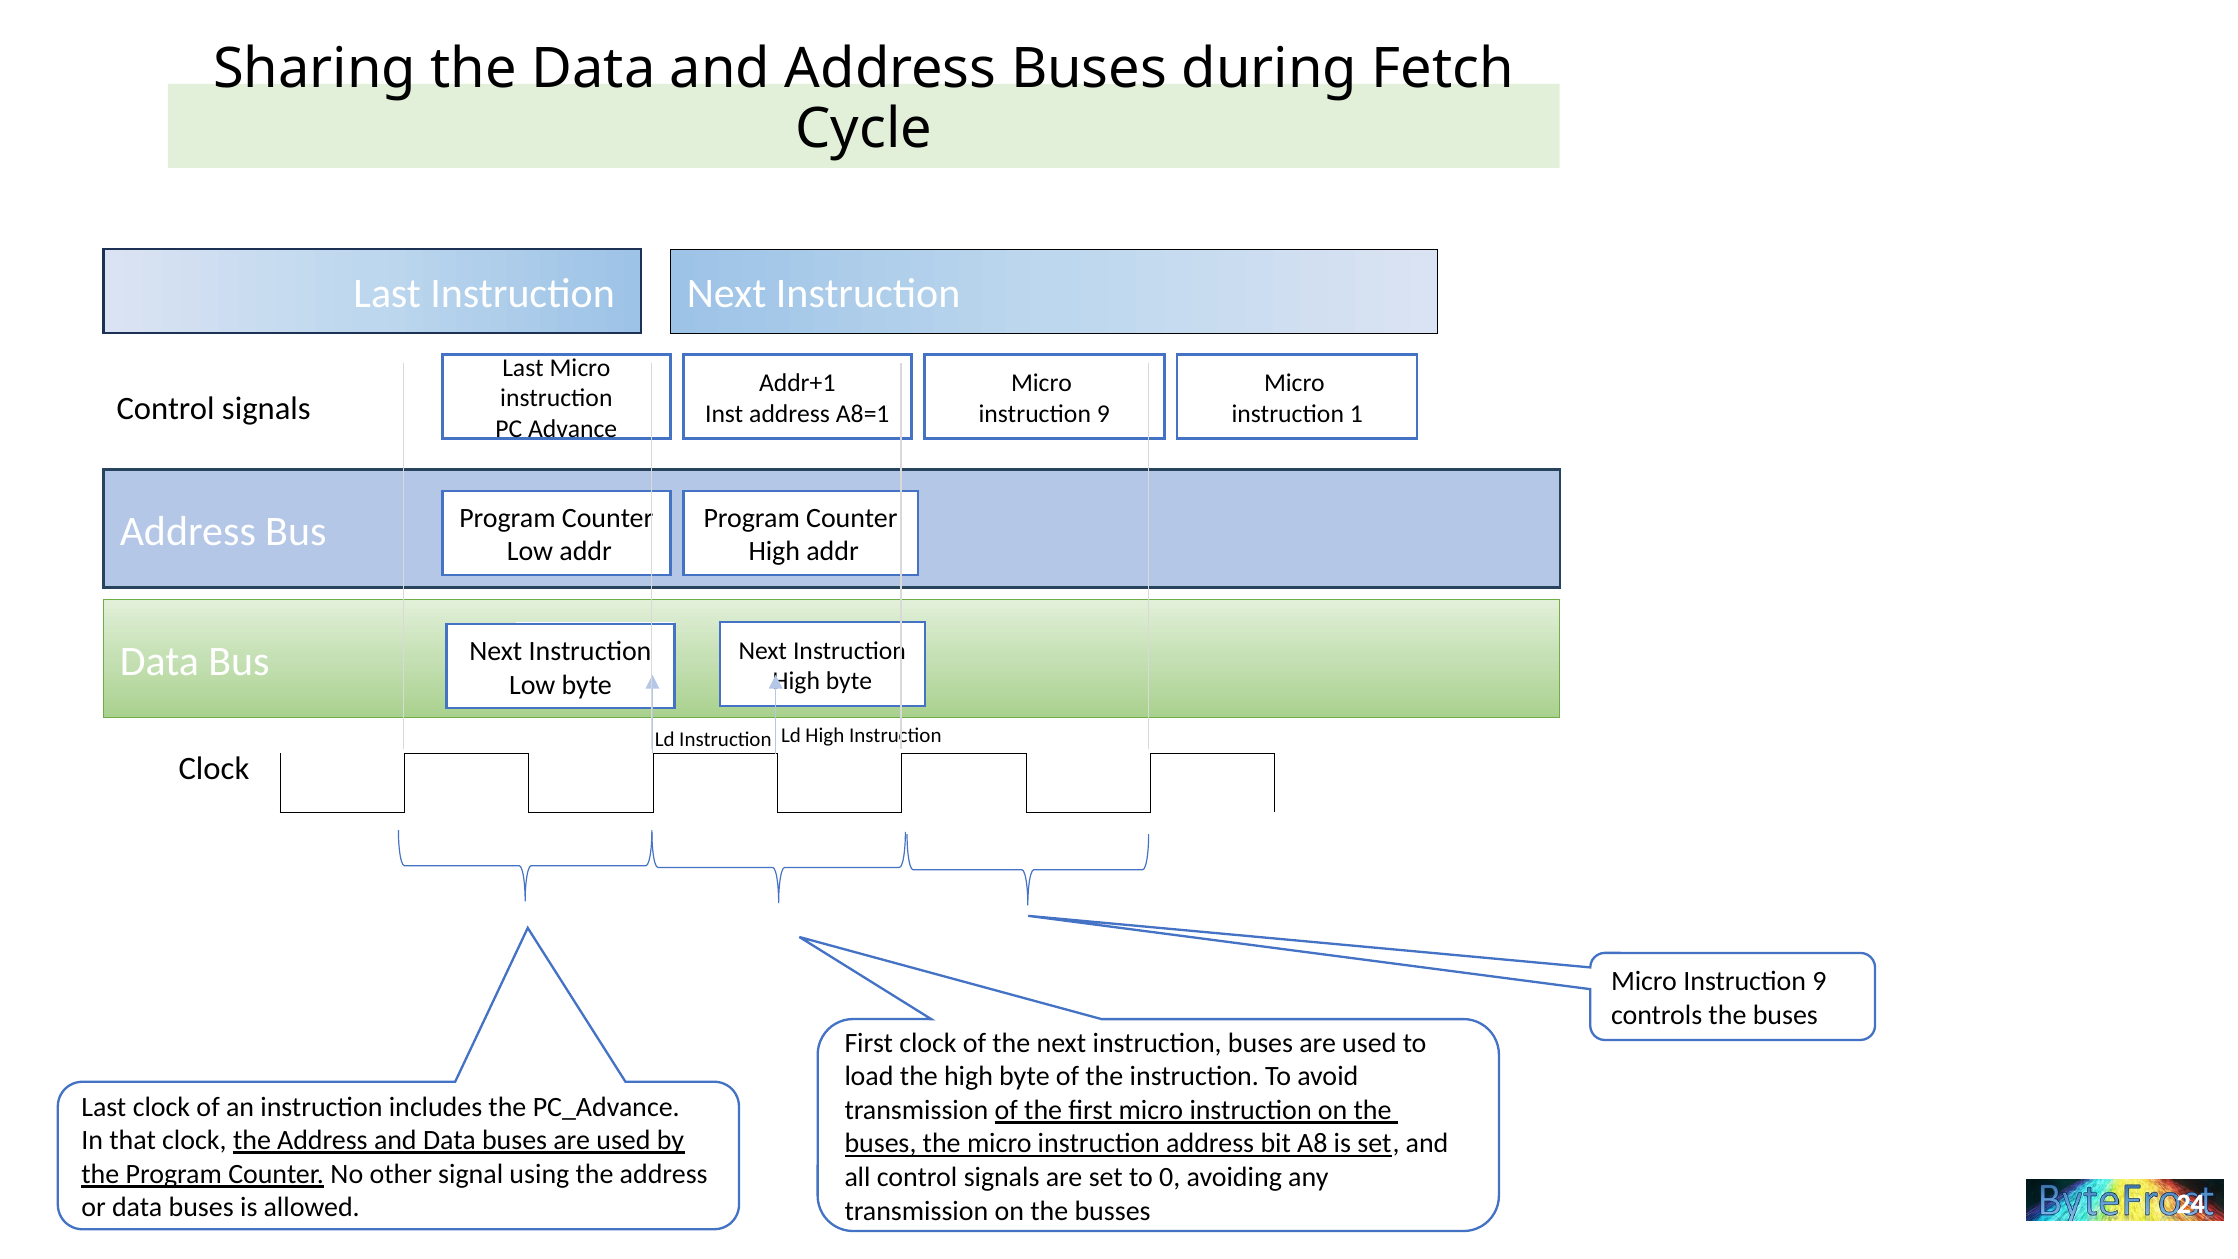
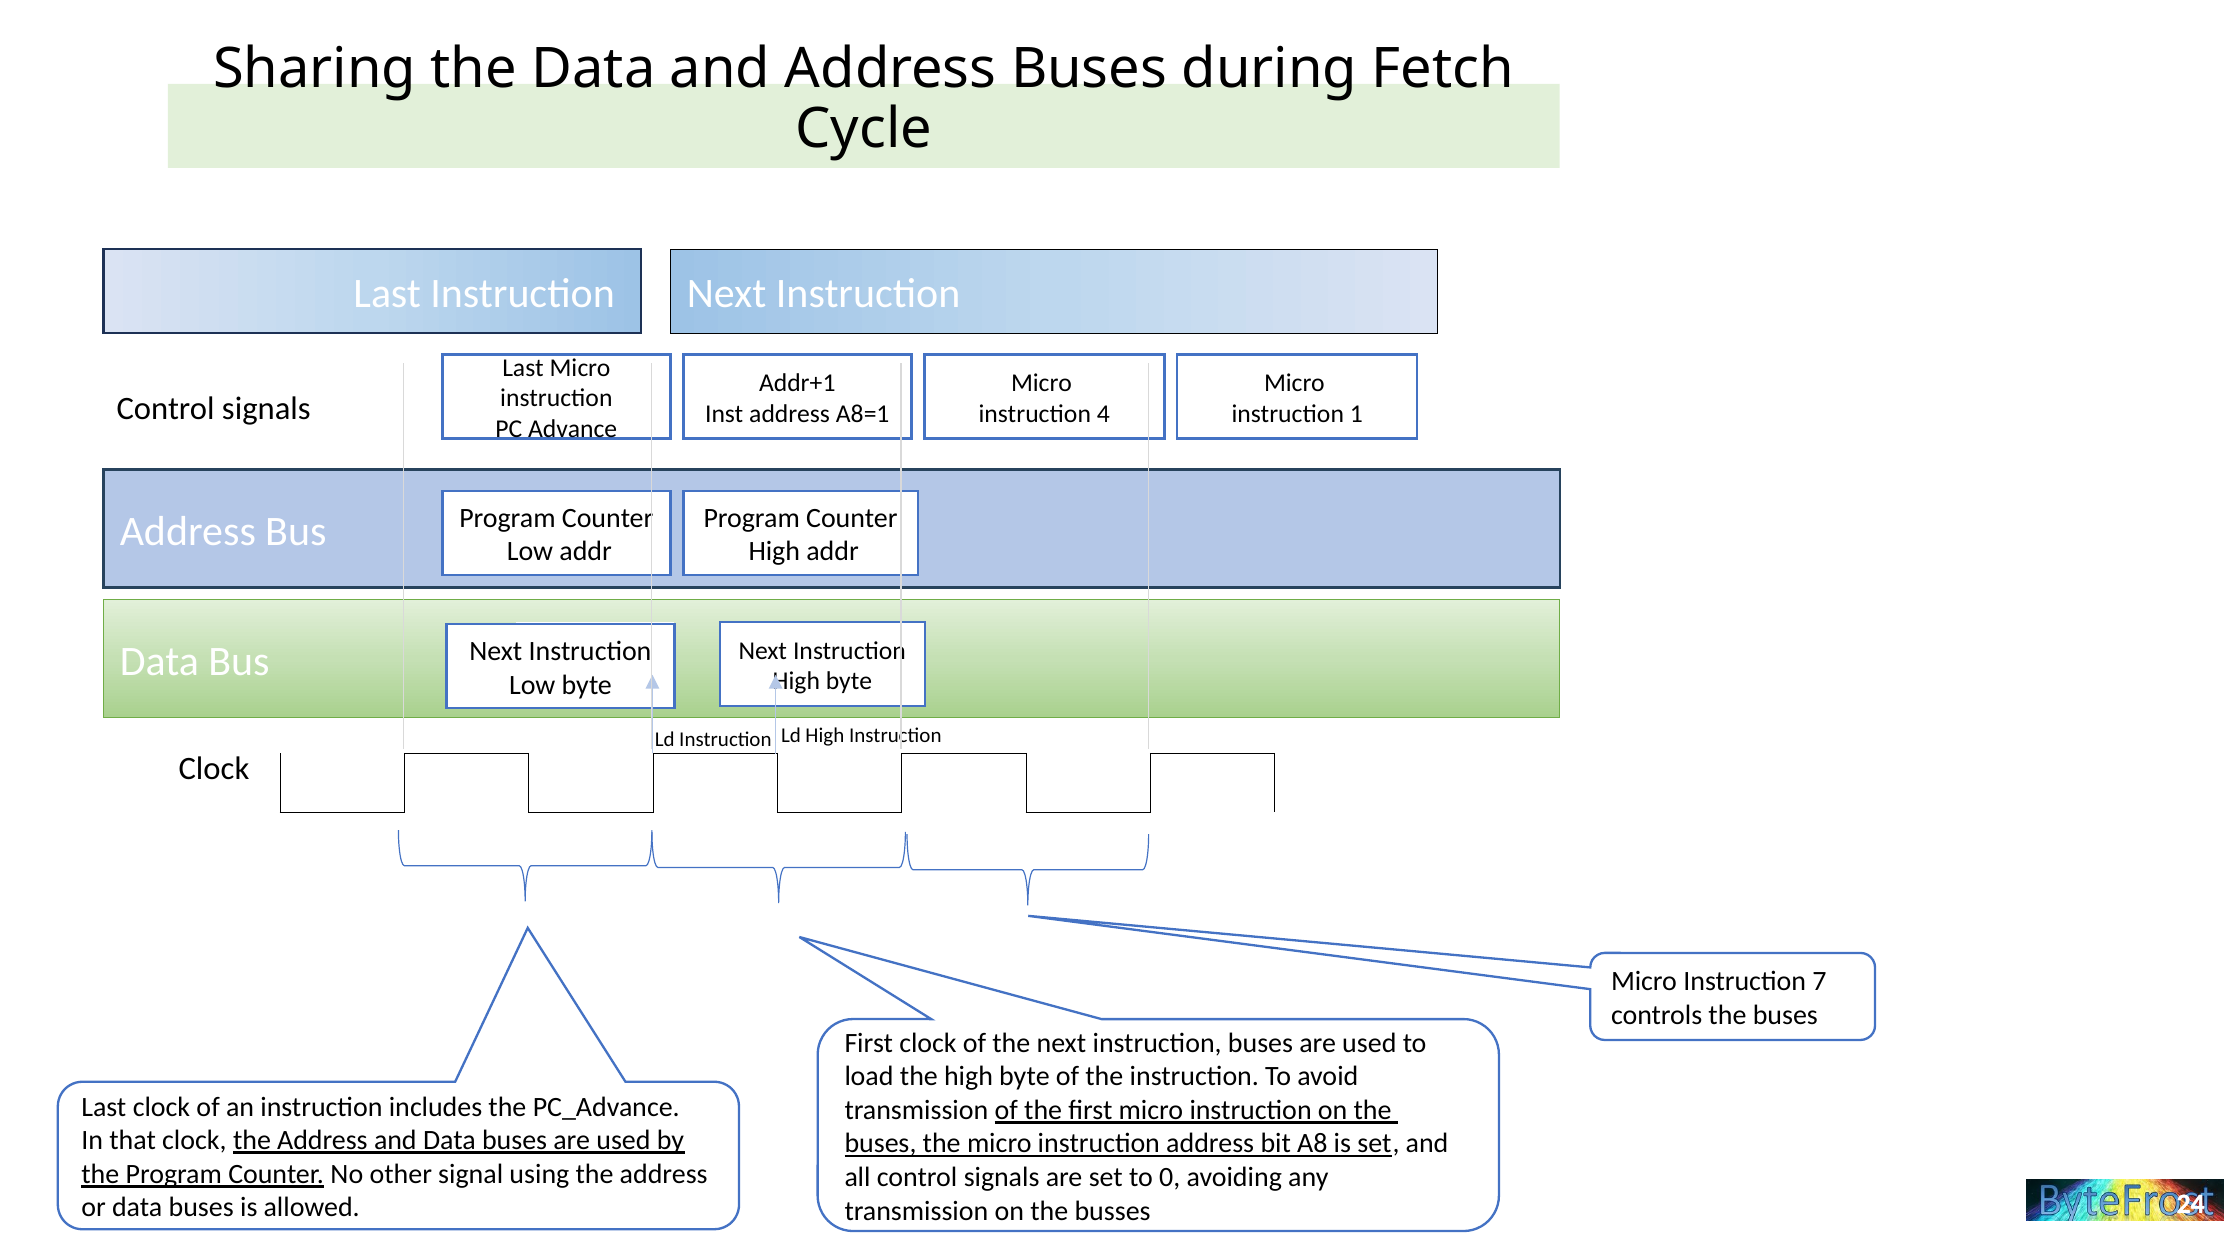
9: 9 -> 4 (1103, 414)
9: 9 -> 7 (1819, 981)
